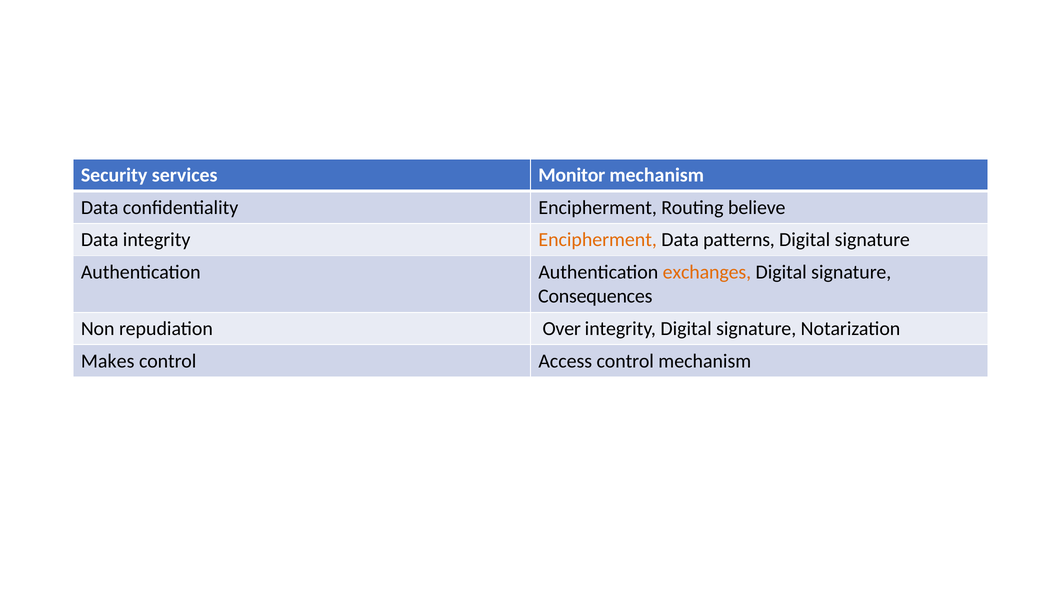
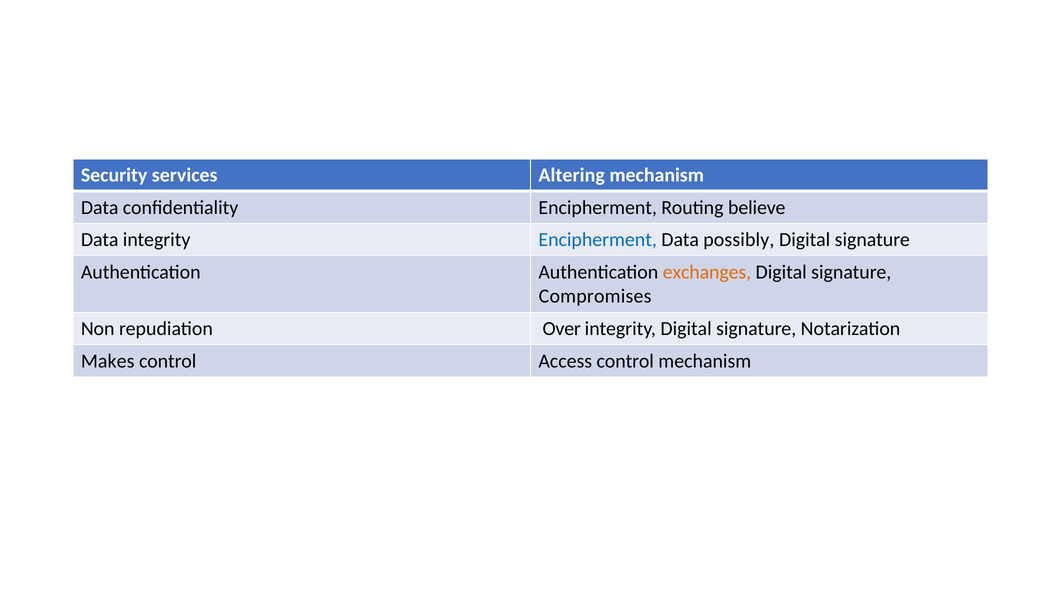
Monitor: Monitor -> Altering (572, 175)
Encipherment colour: orange -> blue (598, 240)
patterns: patterns -> possibly (739, 240)
Consequences: Consequences -> Compromises (595, 296)
